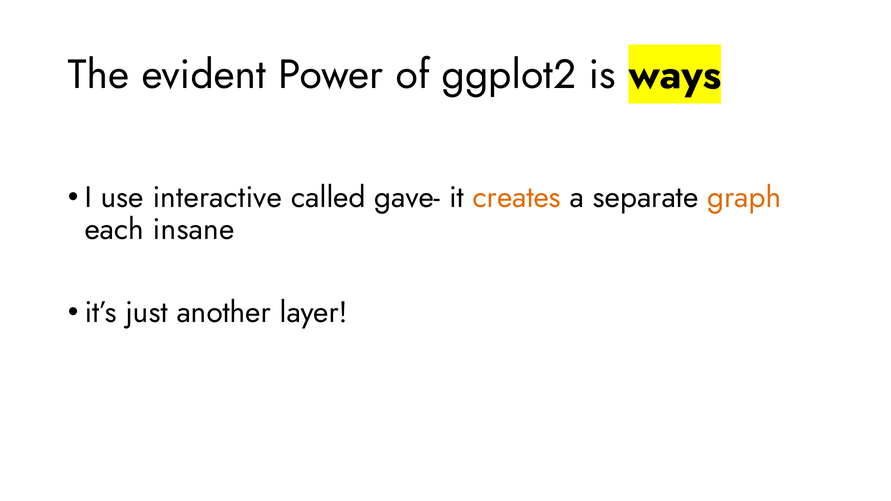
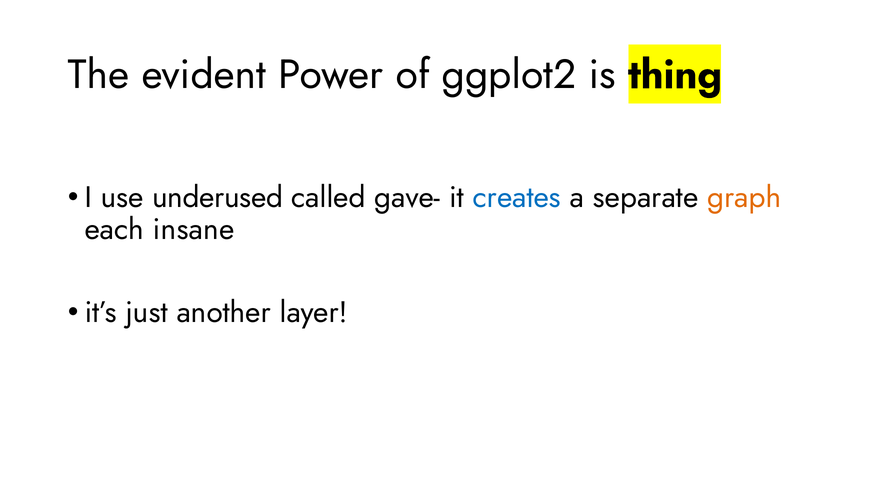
ways: ways -> thing (675, 75)
interactive: interactive -> underused (218, 198)
creates colour: orange -> blue (517, 198)
